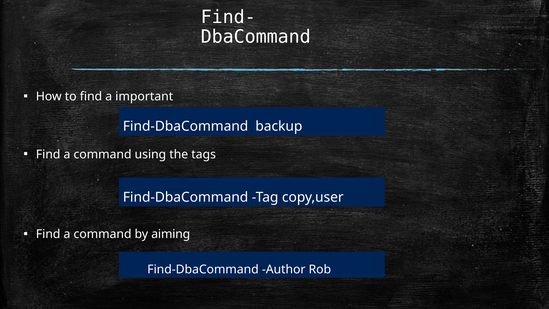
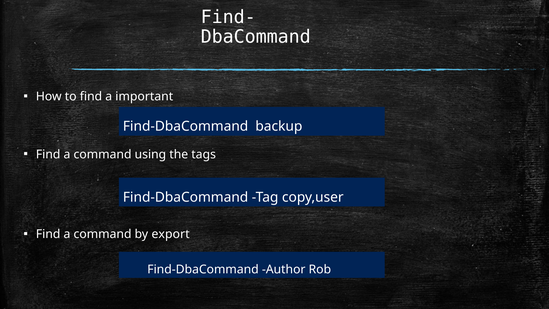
aiming: aiming -> export (171, 234)
